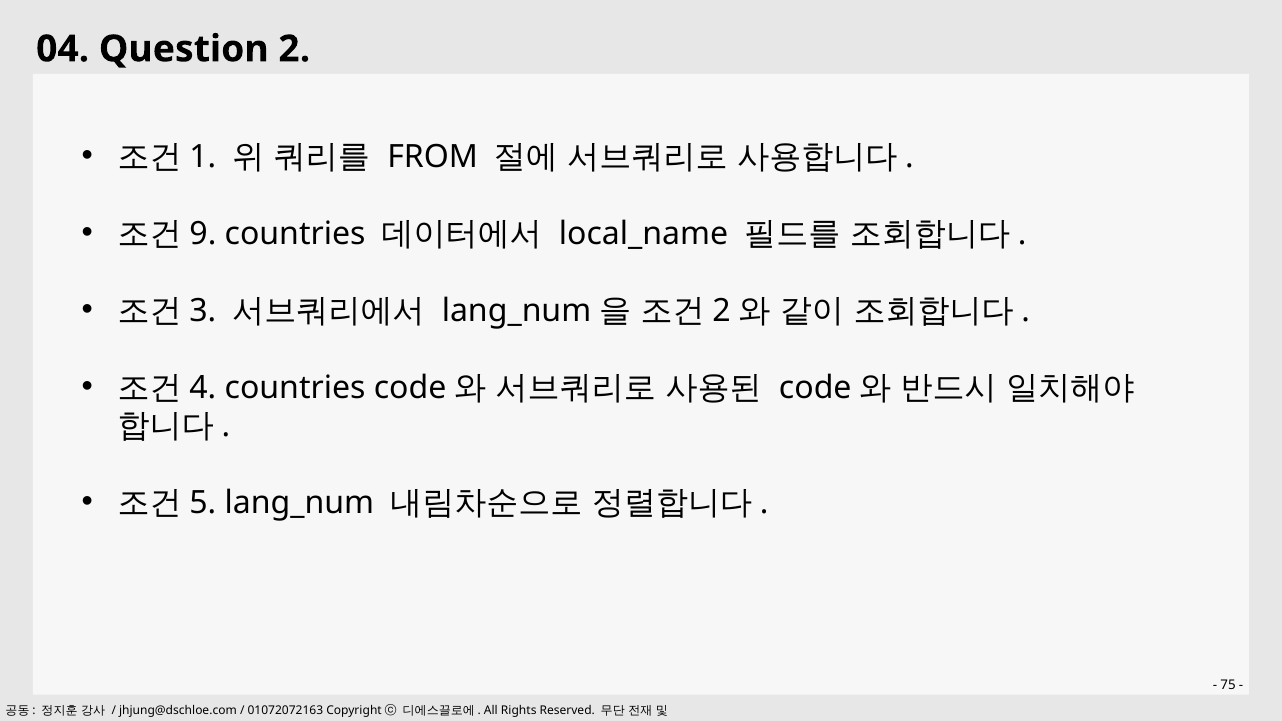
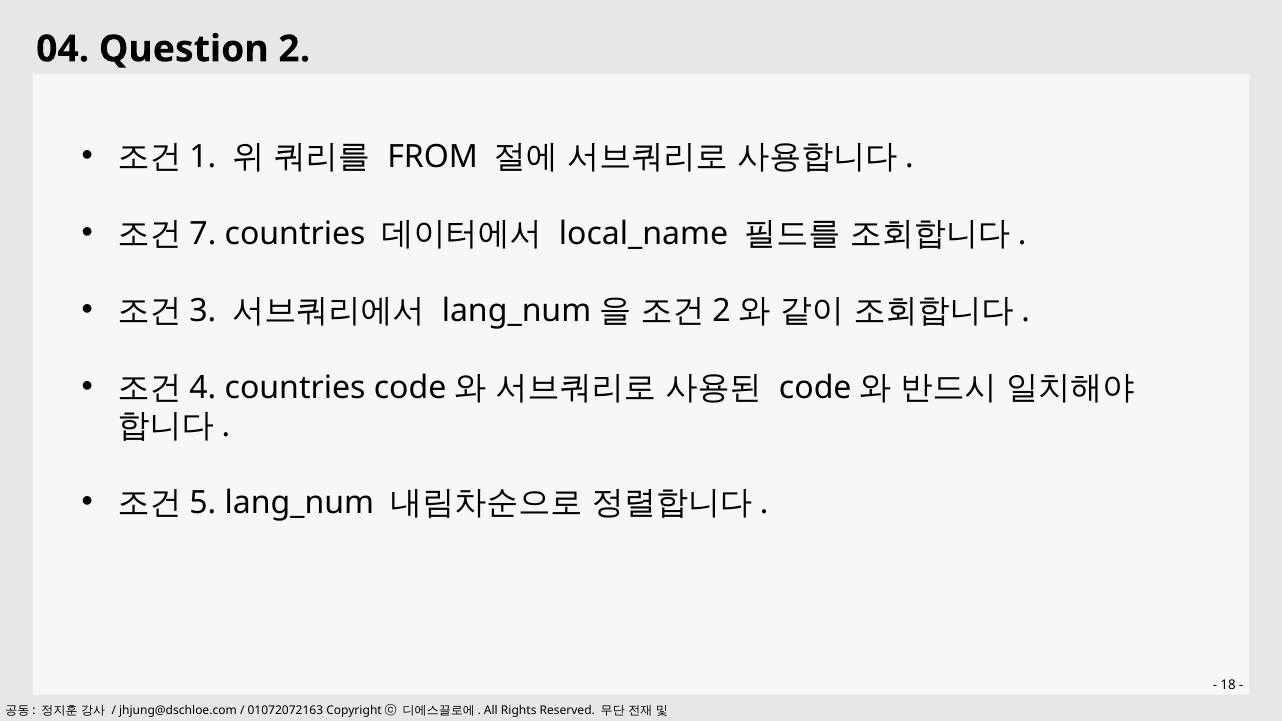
9: 9 -> 7 (203, 234)
75: 75 -> 18 (1228, 686)
